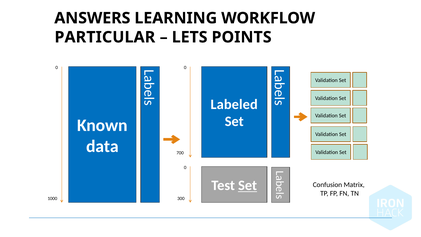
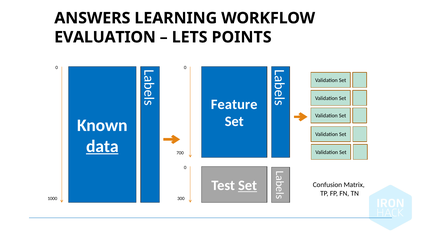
PARTICULAR: PARTICULAR -> EVALUATION (105, 37)
Labeled: Labeled -> Feature (234, 104)
data underline: none -> present (102, 146)
